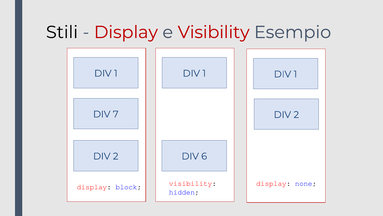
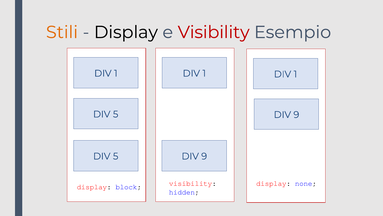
Stili colour: black -> orange (62, 32)
Display colour: red -> black (126, 32)
7: 7 -> 5 (116, 114)
2: 2 -> 9 (296, 114)
2: 2 -> 5 (116, 156)
6: 6 -> 9 (204, 156)
